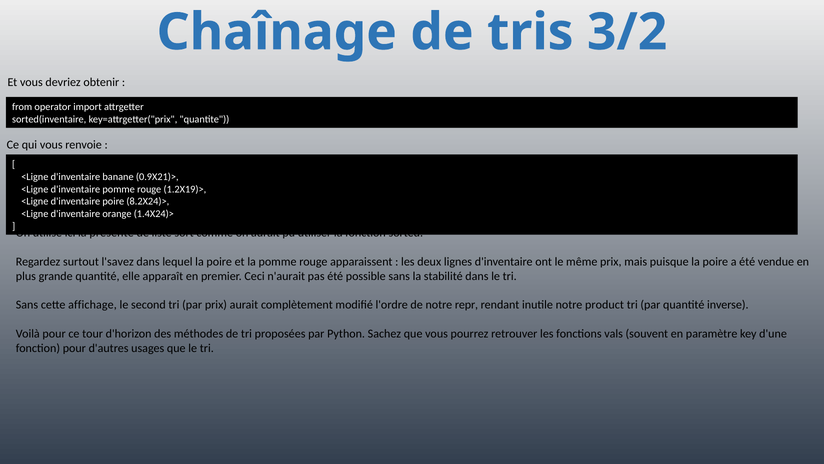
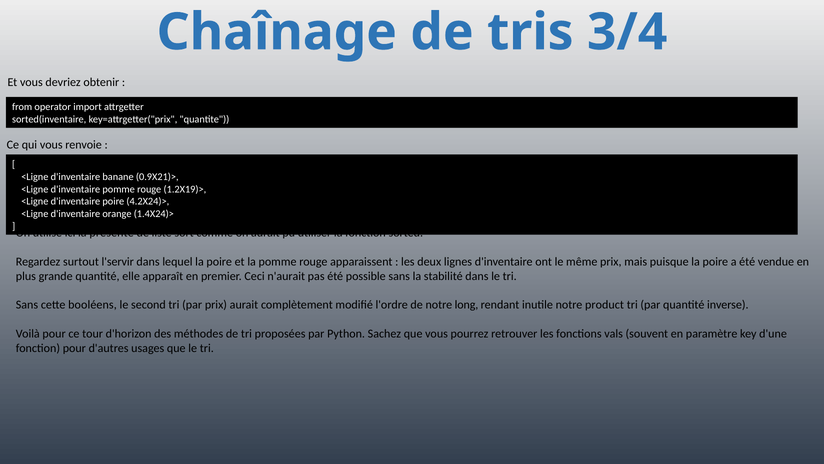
3/2: 3/2 -> 3/4 (627, 32)
8.2X24)>: 8.2X24)> -> 4.2X24)> (148, 201)
l'savez: l'savez -> l'servir (118, 261)
affichage: affichage -> booléens (92, 305)
repr: repr -> long (466, 305)
